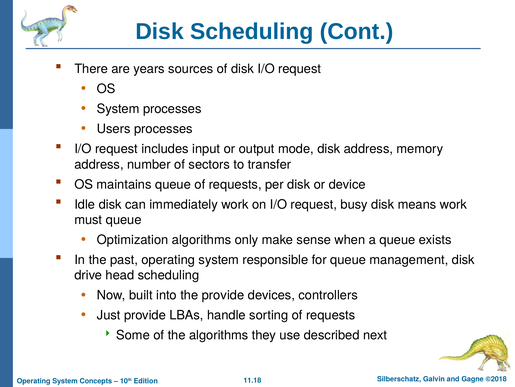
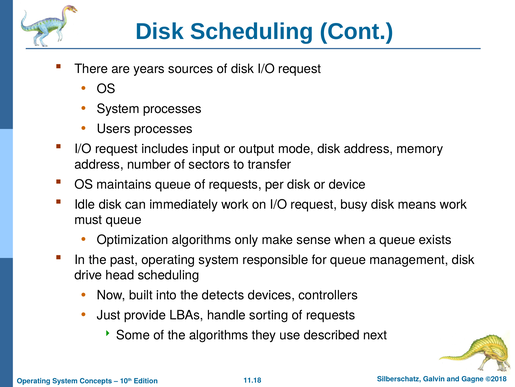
the provide: provide -> detects (223, 295)
